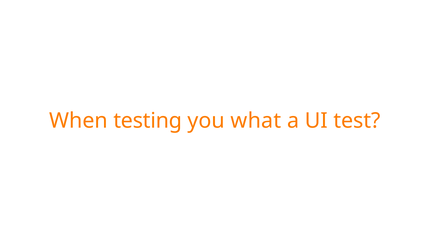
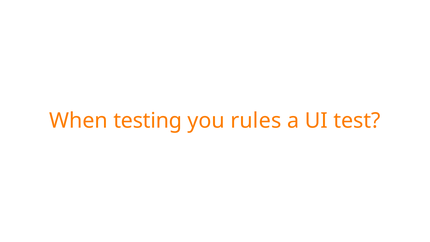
what: what -> rules (256, 121)
